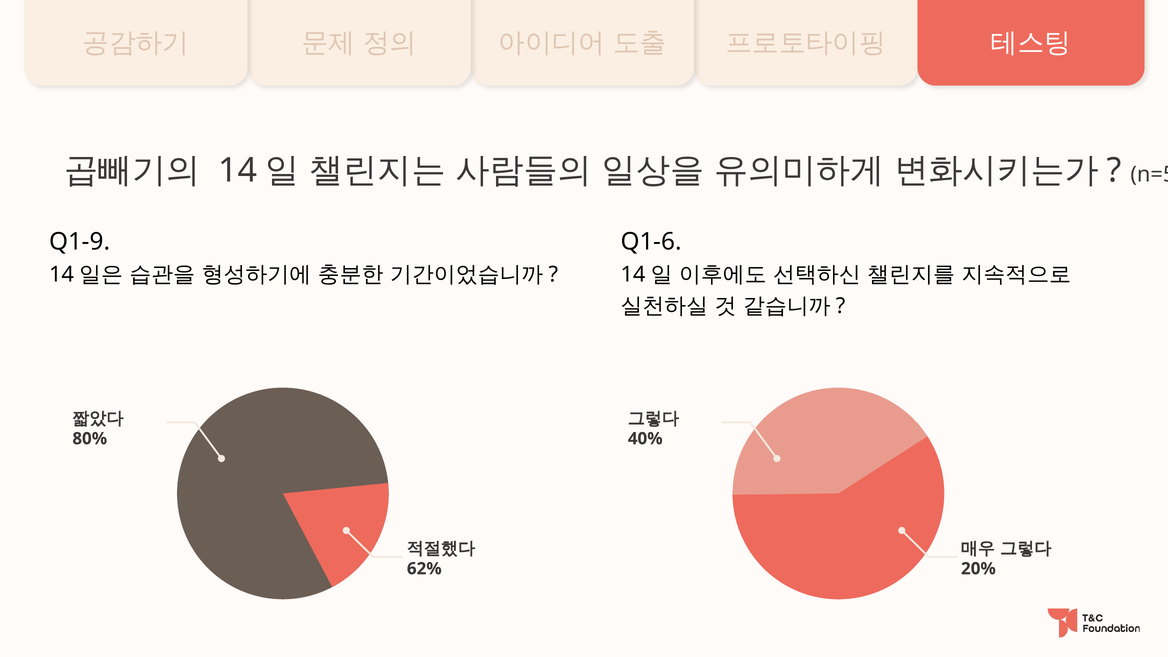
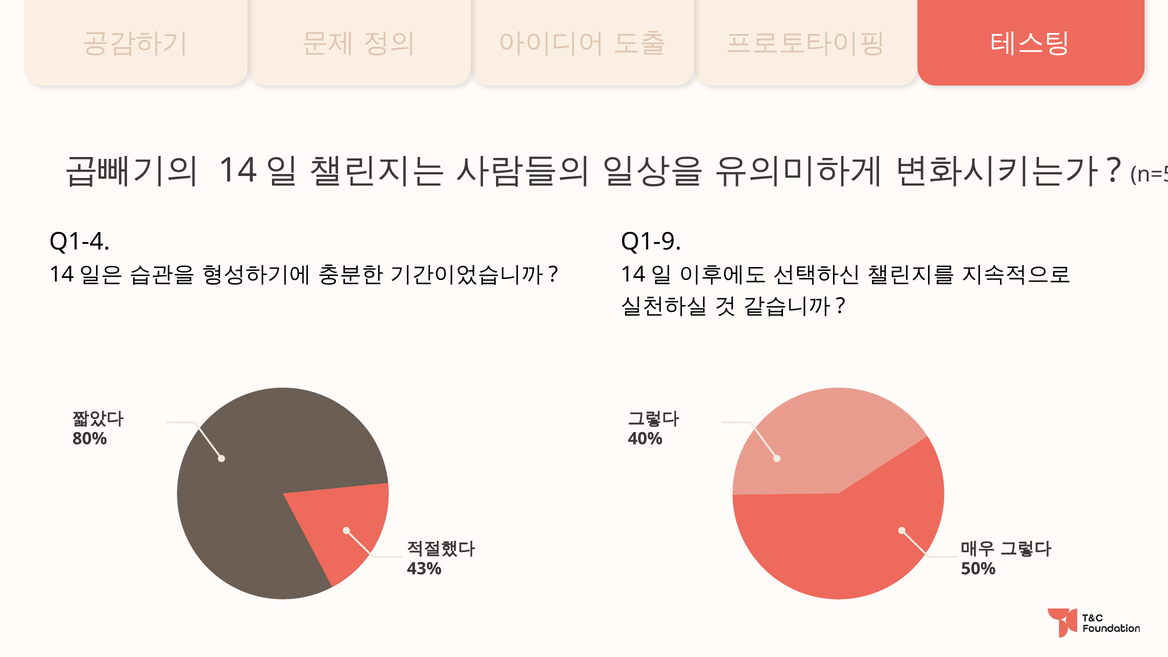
Q1-9: Q1-9 -> Q1-4 (80, 242)
Q1-6: Q1-6 -> Q1-9 (651, 242)
62%: 62% -> 43% (424, 569)
20%: 20% -> 50% (978, 569)
